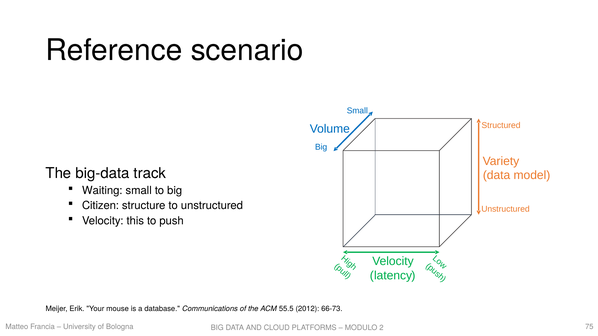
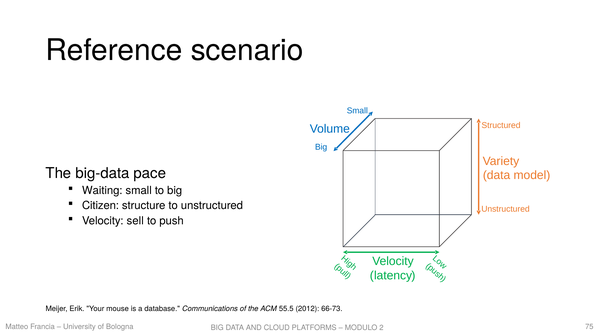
track: track -> pace (150, 173)
this: this -> sell (135, 221)
